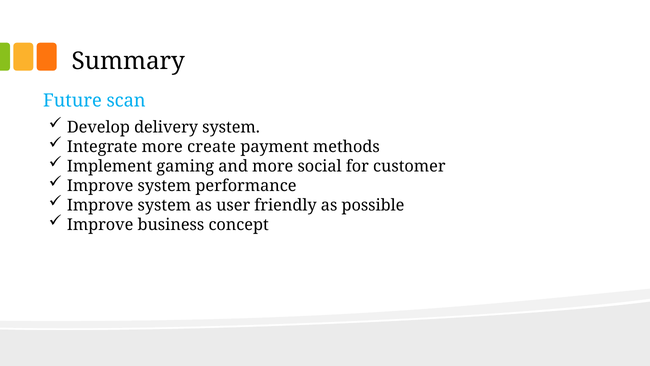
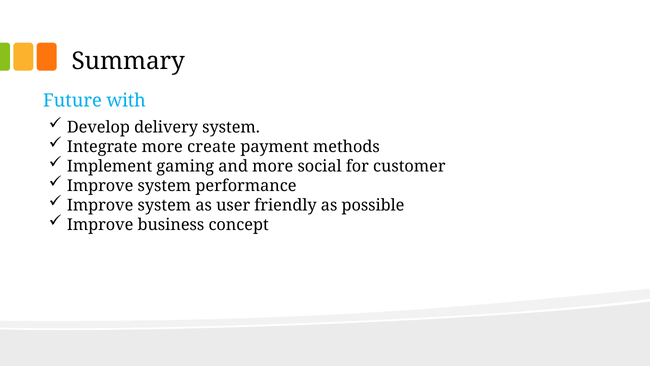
scan: scan -> with (126, 101)
